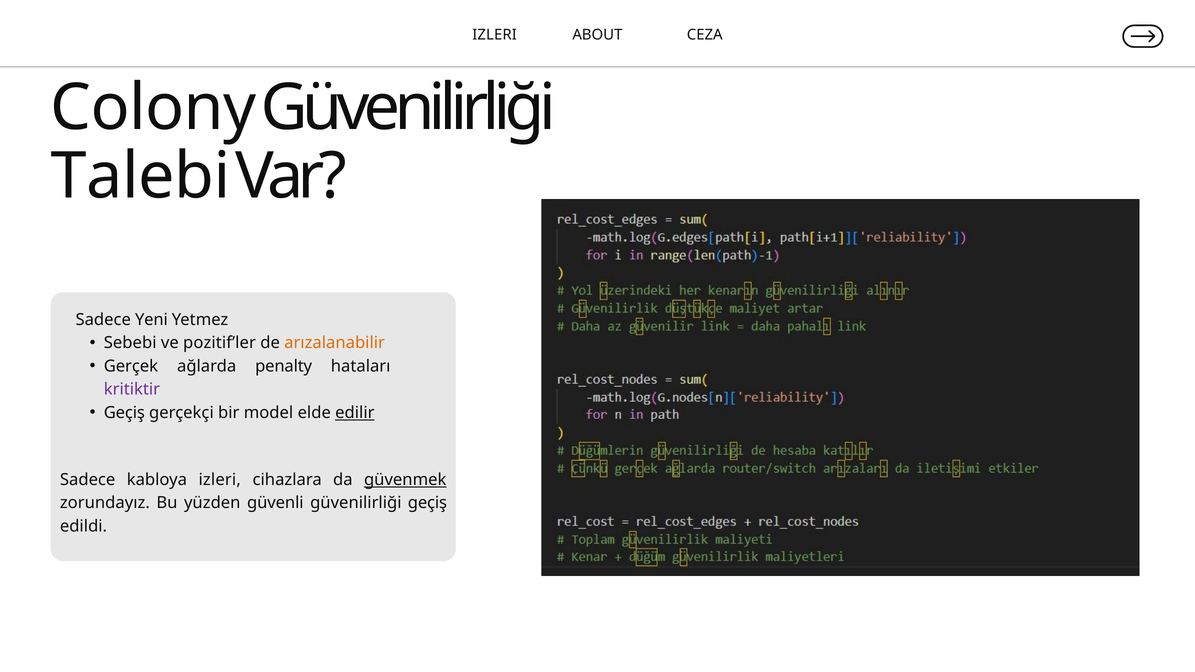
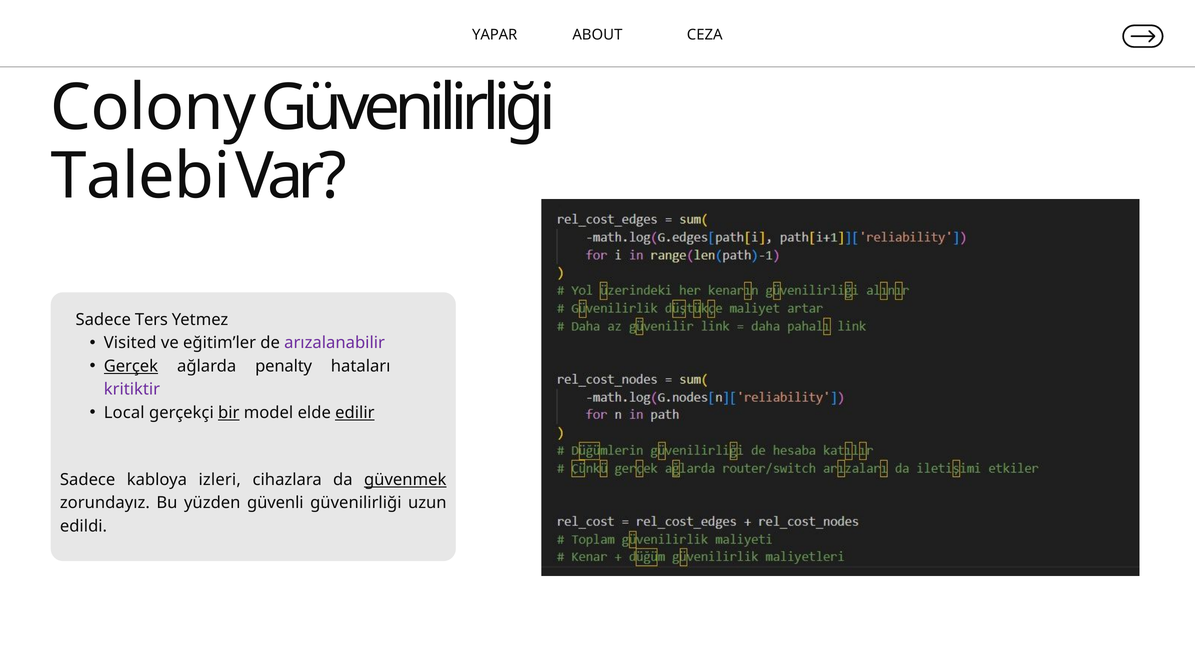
IZLERI: IZLERI -> YAPAR (495, 35)
Yeni: Yeni -> Ters (151, 320)
Sebebi: Sebebi -> Visited (130, 343)
pozitif’ler: pozitif’ler -> eğitim’ler (220, 343)
arızalanabilir colour: orange -> purple (335, 343)
Gerçek underline: none -> present (131, 366)
Geçiş: Geçiş -> Local (124, 413)
bir underline: none -> present (229, 413)
güvenilirliği geçiş: geçiş -> uzun (427, 503)
